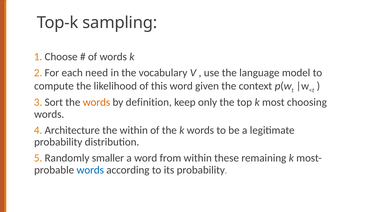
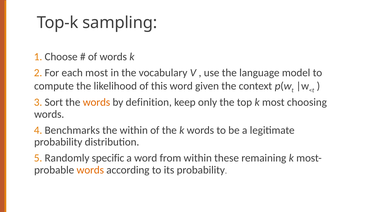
each need: need -> most (97, 73)
Architecture: Architecture -> Benchmarks (72, 130)
smaller: smaller -> specific (108, 158)
words colour: blue -> orange (90, 170)
